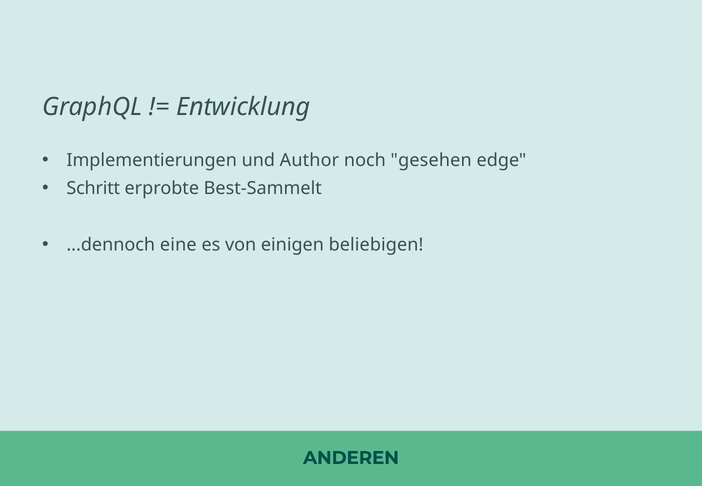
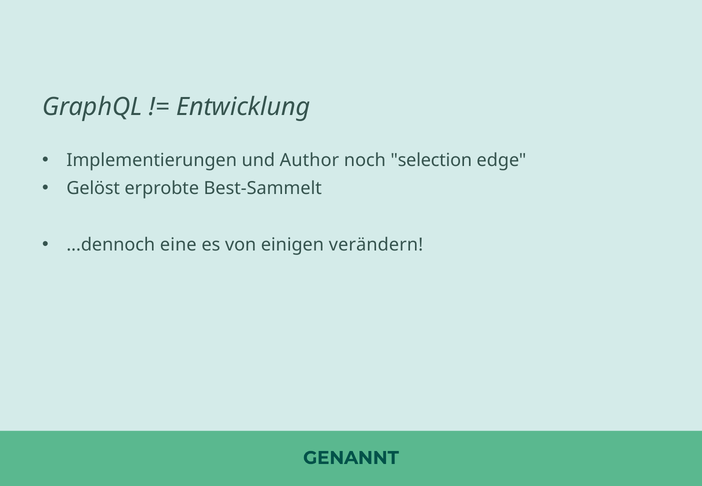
gesehen: gesehen -> selection (431, 160)
Schritt: Schritt -> Gelöst (93, 188)
beliebigen: beliebigen -> verändern (376, 245)
ANDEREN: ANDEREN -> GENANNT (351, 458)
